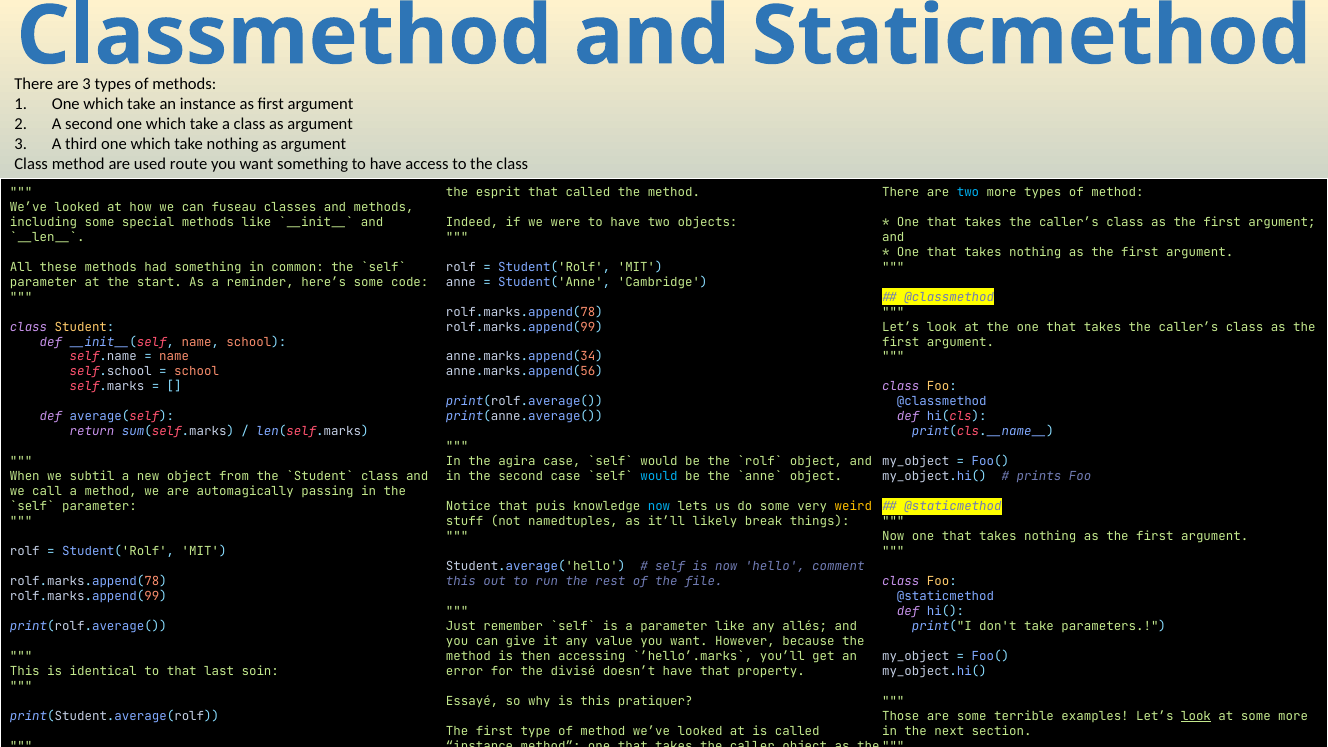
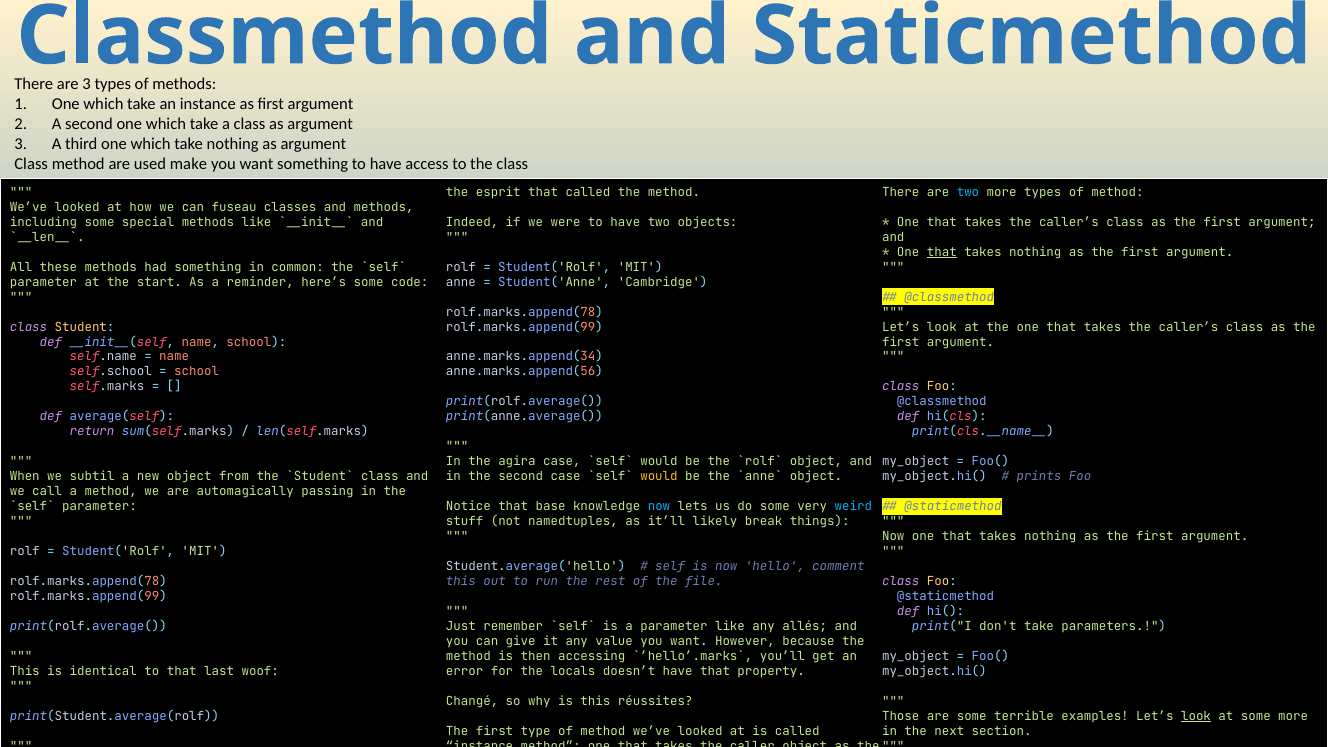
route: route -> make (189, 164)
that underline: none -> present (942, 252)
would colour: light blue -> yellow (659, 477)
puis: puis -> base (551, 507)
weird colour: yellow -> light blue (853, 507)
soin: soin -> woof (260, 671)
divisé: divisé -> locals (573, 671)
Essayé: Essayé -> Changé (472, 701)
pratiquer: pratiquer -> réussites (655, 701)
